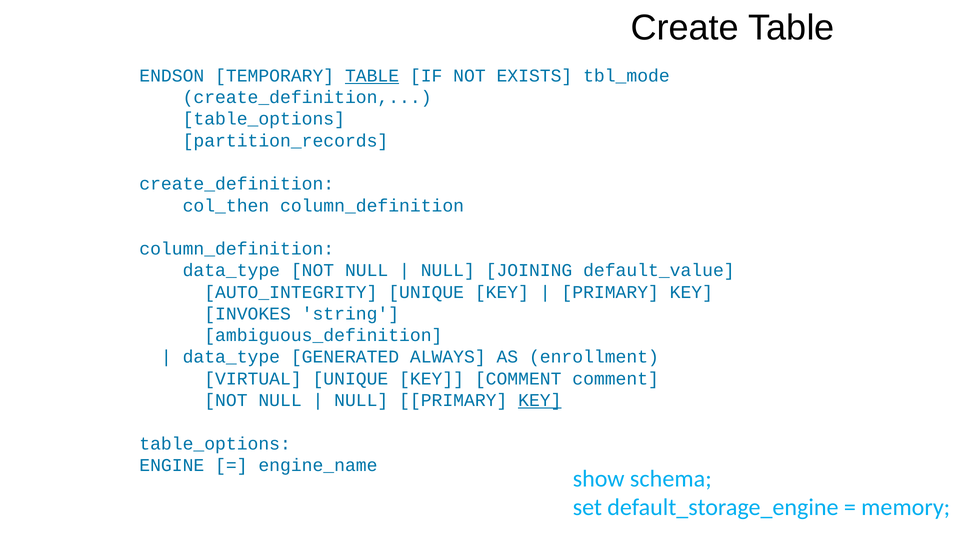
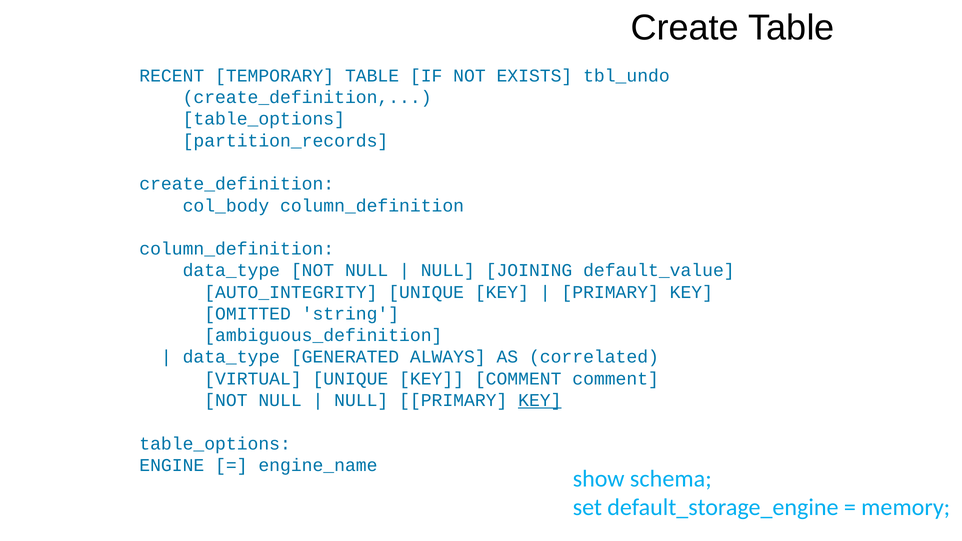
ENDSON: ENDSON -> RECENT (172, 76)
TABLE underline: present -> none (372, 76)
tbl_mode: tbl_mode -> tbl_undo (626, 76)
col_then: col_then -> col_body (226, 206)
INVOKES: INVOKES -> OMITTED (248, 314)
enrollment: enrollment -> correlated (594, 357)
